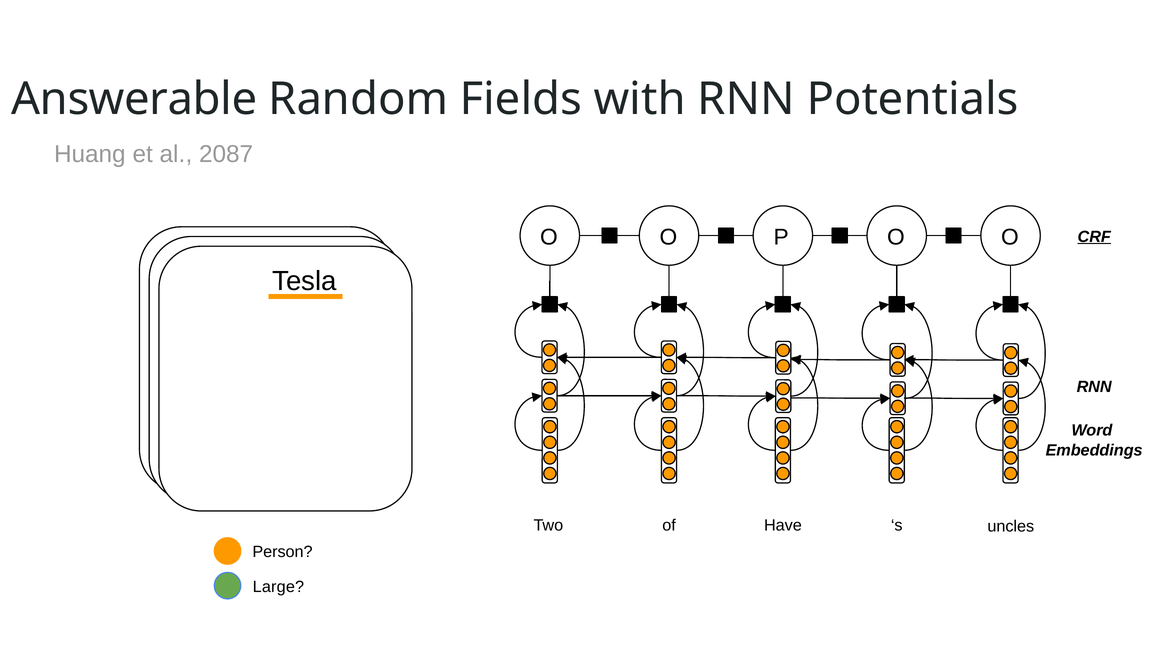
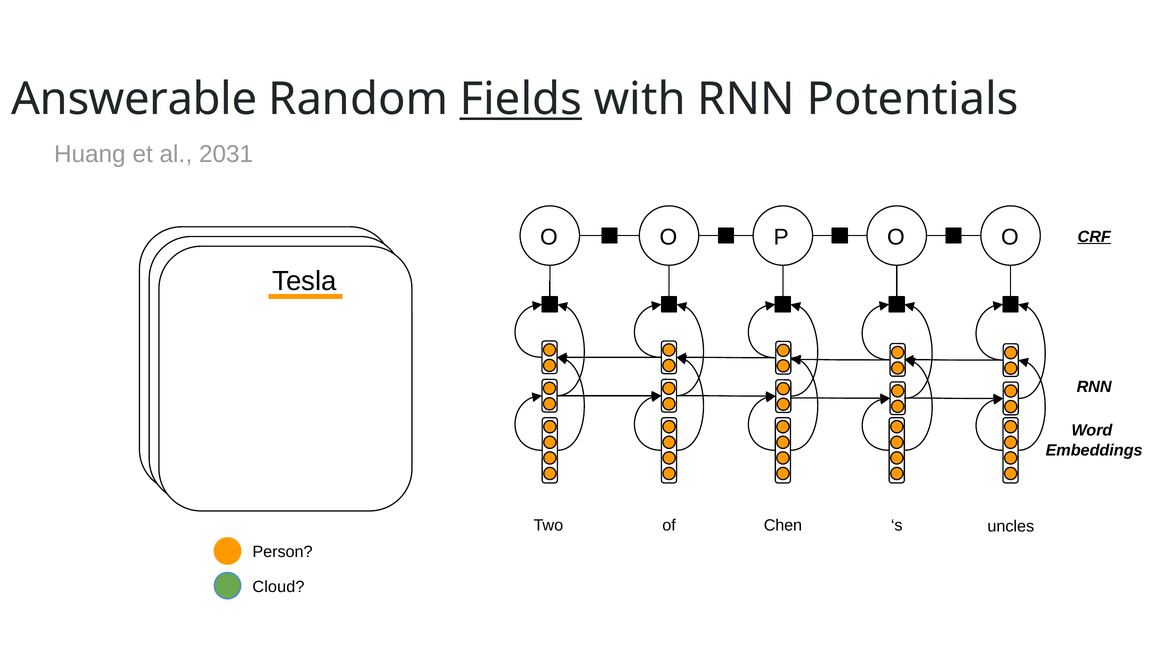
Fields underline: none -> present (521, 99)
2087: 2087 -> 2031 (226, 154)
Have: Have -> Chen (783, 526)
Large: Large -> Cloud (278, 587)
